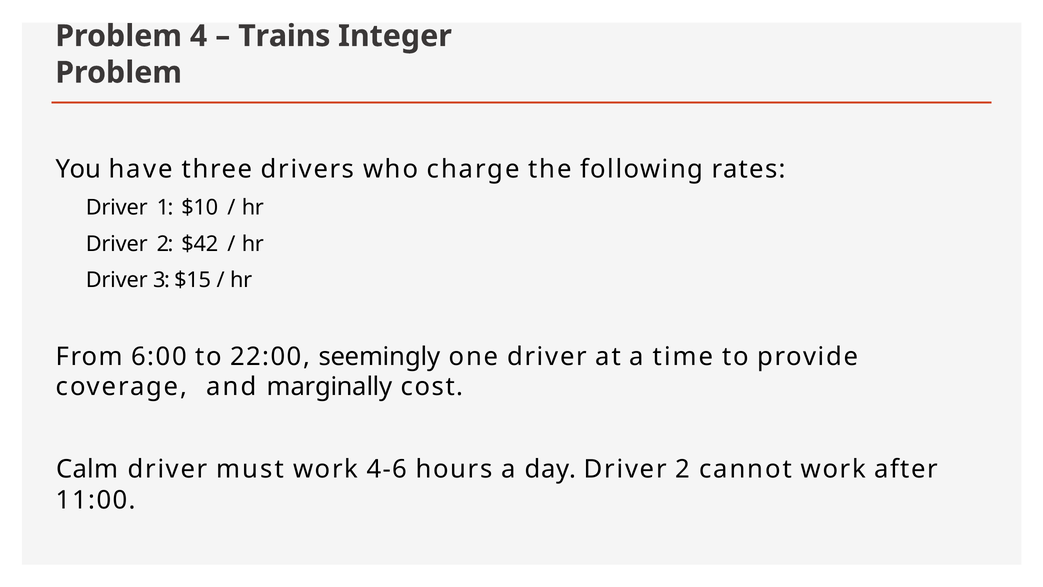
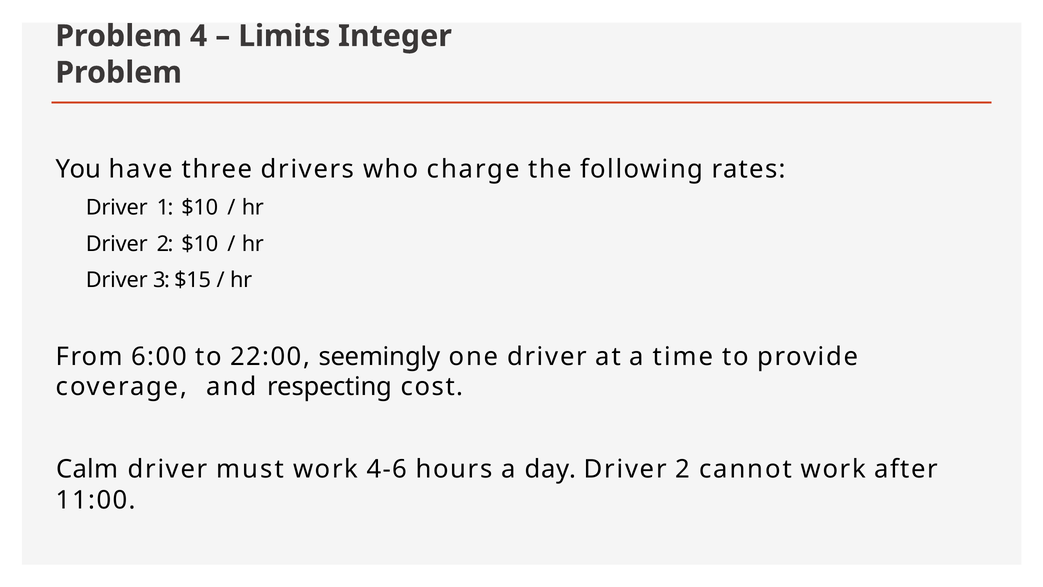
Trains: Trains -> Limits (284, 36)
2 $42: $42 -> $10 (200, 244)
marginally: marginally -> respecting (330, 387)
